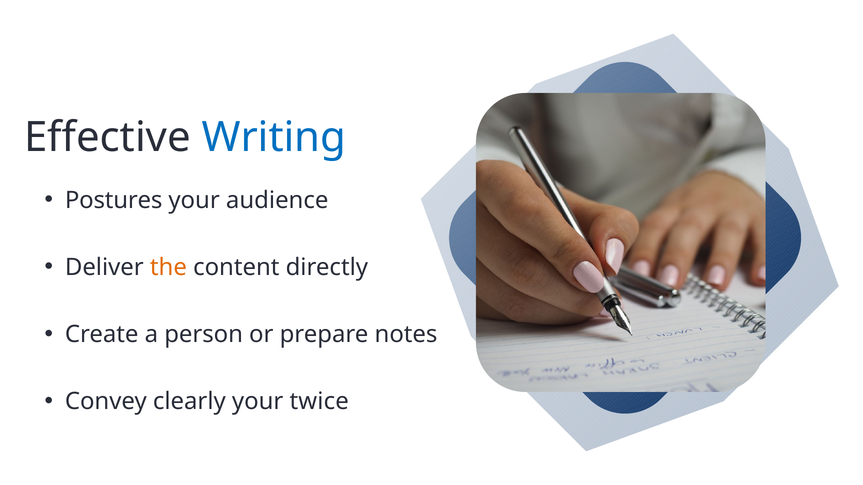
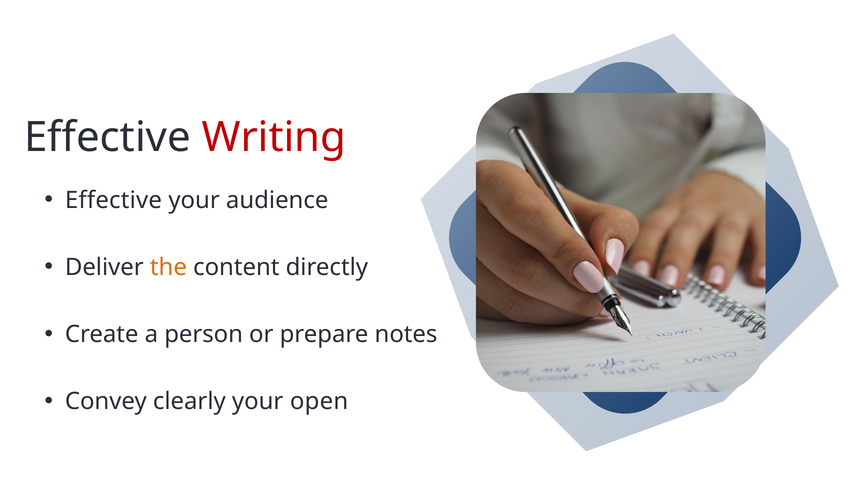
Writing colour: blue -> red (274, 138)
Postures: Postures -> Effective (113, 201)
twice: twice -> open (319, 402)
